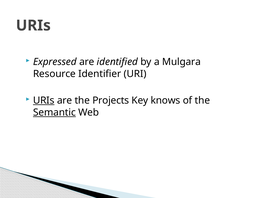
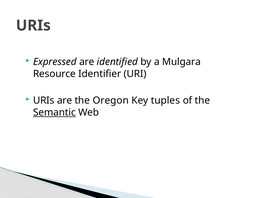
URIs underline: present -> none (44, 100)
Projects: Projects -> Oregon (111, 100)
knows: knows -> tuples (165, 100)
